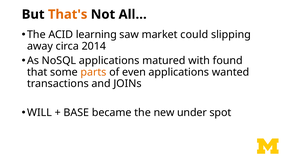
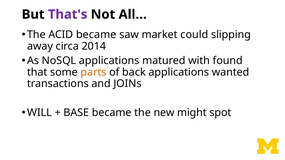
That's colour: orange -> purple (68, 14)
ACID learning: learning -> became (96, 35)
even: even -> back (134, 72)
under: under -> might (192, 113)
